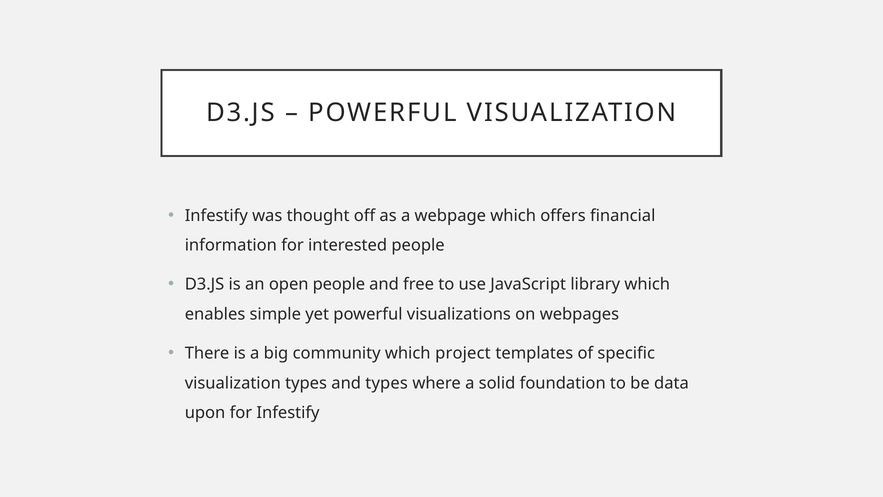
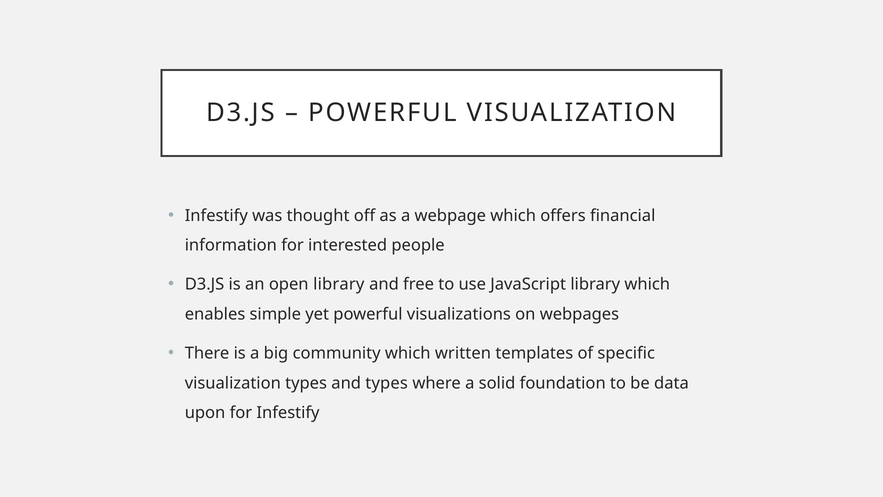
open people: people -> library (339, 284)
project: project -> written (463, 353)
